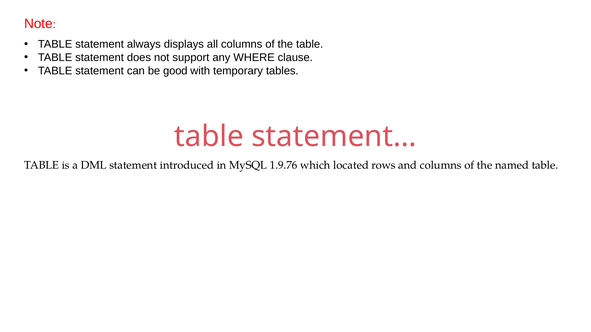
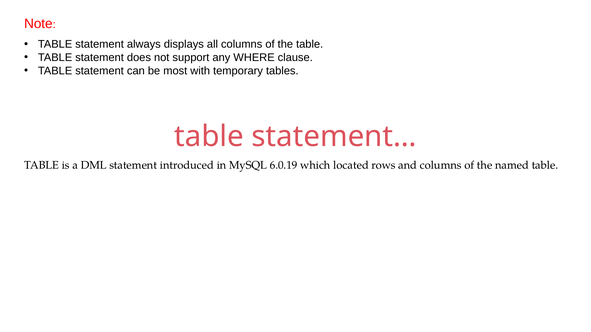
good: good -> most (175, 71)
1.9.76: 1.9.76 -> 6.0.19 (284, 165)
